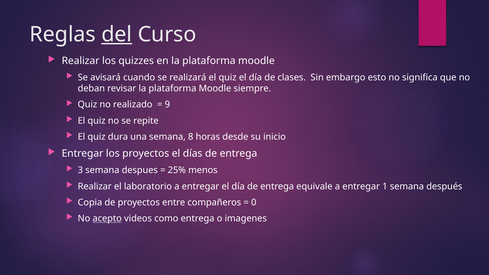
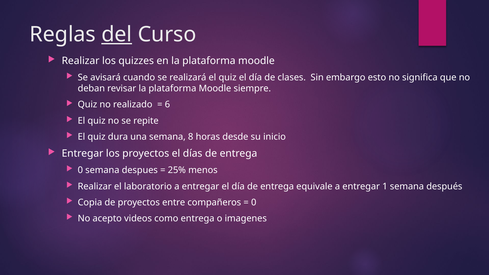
9: 9 -> 6 (167, 105)
3: 3 -> 0 (80, 170)
acepto underline: present -> none (107, 219)
